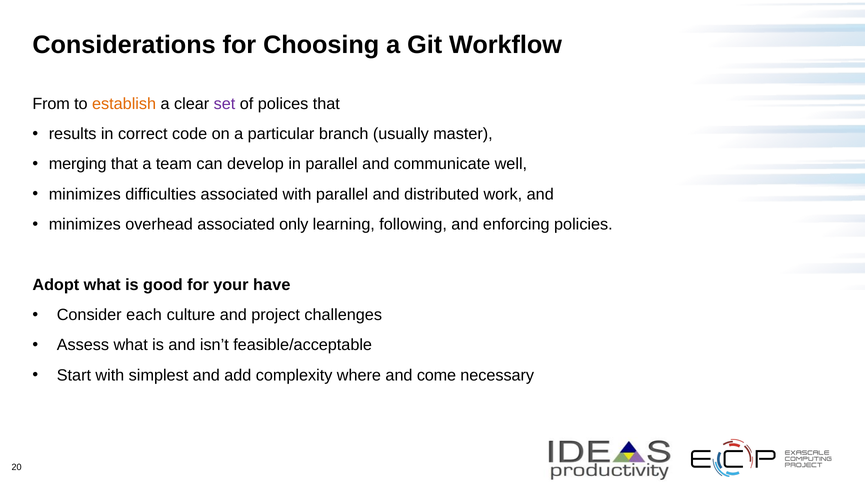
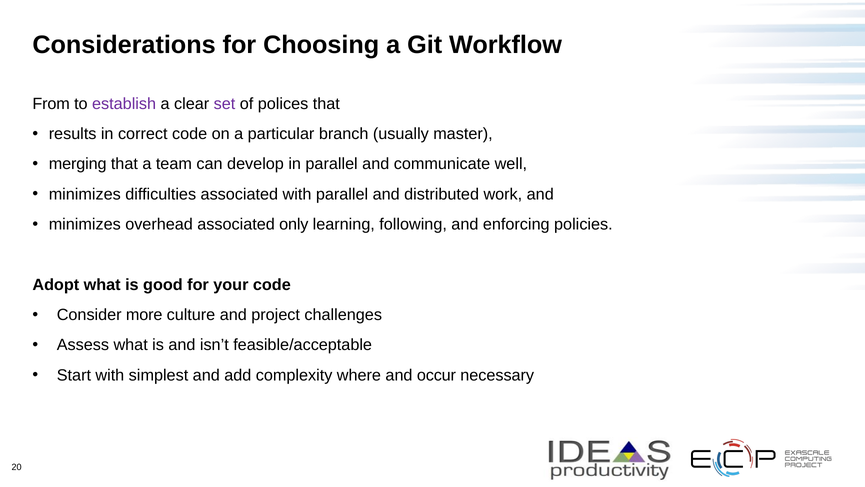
establish colour: orange -> purple (124, 104)
your have: have -> code (272, 284)
each: each -> more (144, 315)
come: come -> occur (436, 375)
